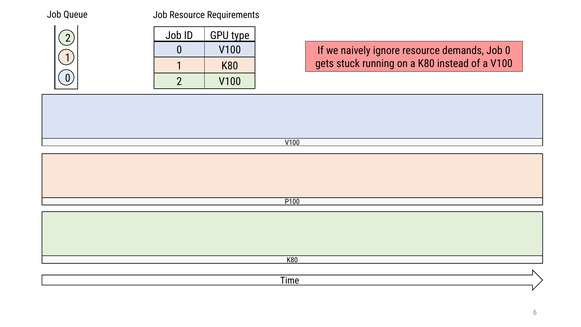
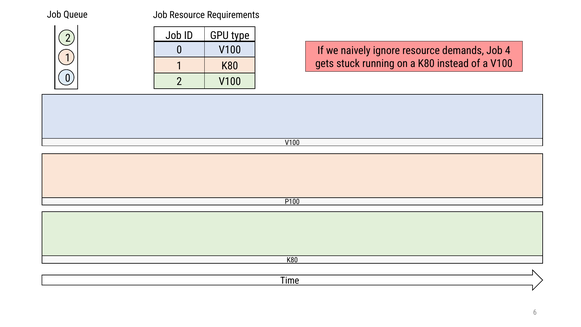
Job 0: 0 -> 4 (508, 50)
